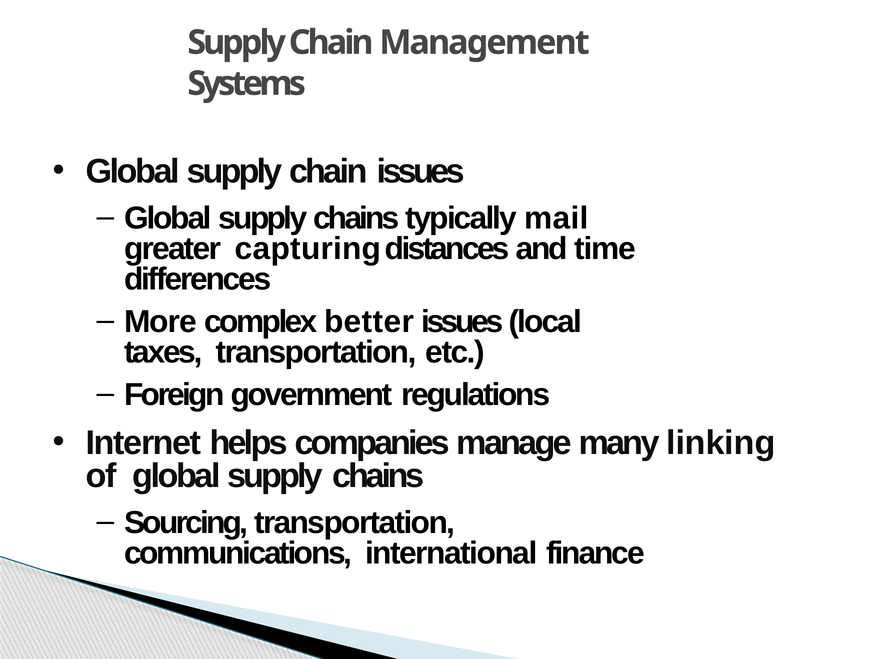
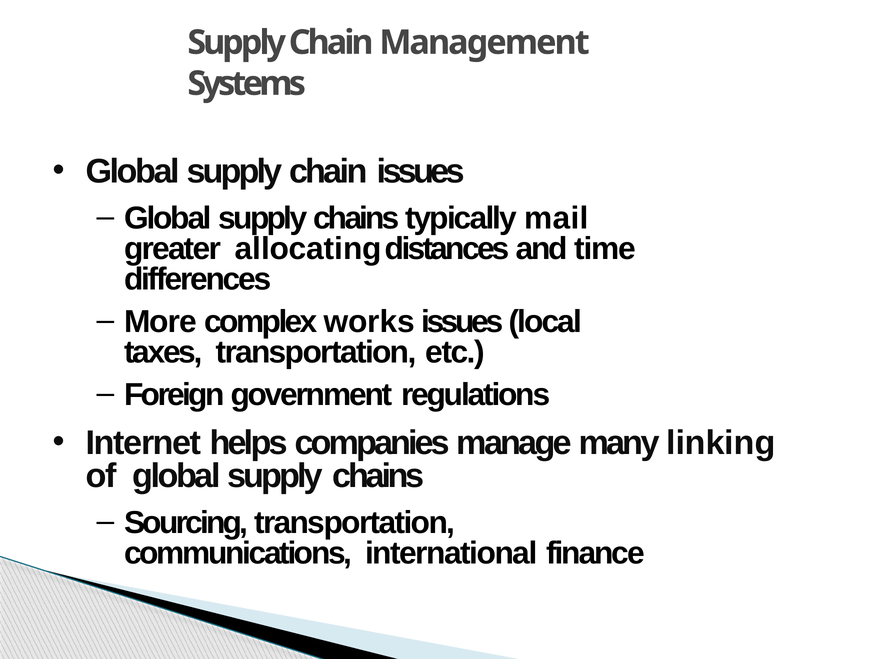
capturing: capturing -> allocating (308, 249)
better: better -> works (369, 322)
